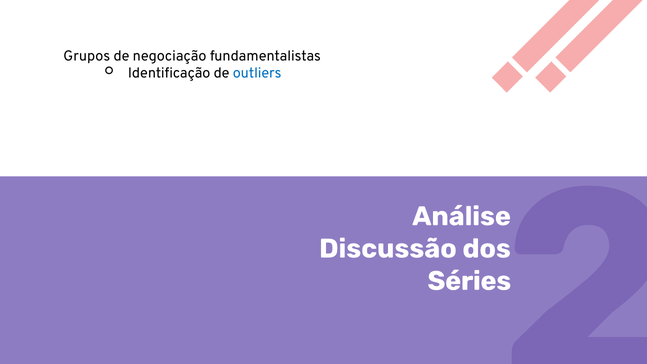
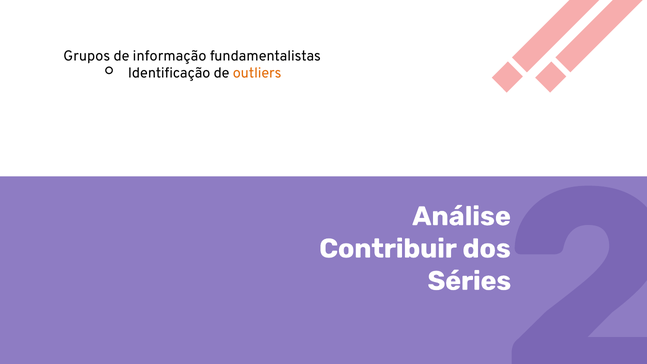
negociação: negociação -> informação (170, 56)
outliers colour: blue -> orange (257, 73)
Discussão: Discussão -> Contribuir (388, 249)
